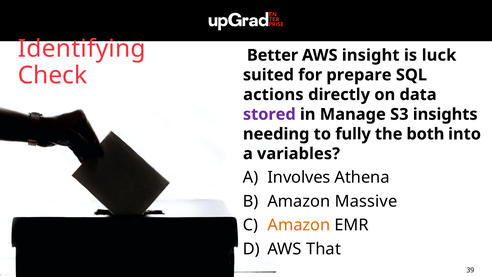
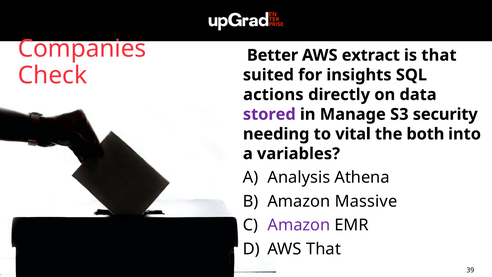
Identifying: Identifying -> Companies (82, 49)
insight: insight -> extract (371, 55)
is luck: luck -> that (439, 55)
prepare: prepare -> insights (359, 75)
insights: insights -> security (445, 114)
fully: fully -> vital (353, 134)
Involves: Involves -> Analysis (299, 177)
Amazon colour: orange -> purple (299, 225)
